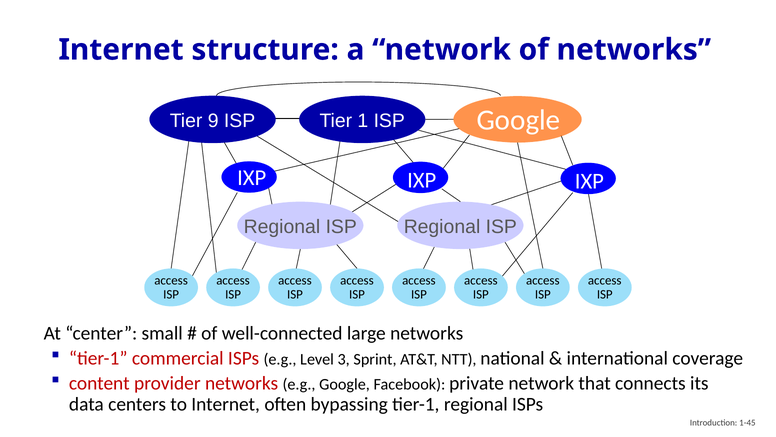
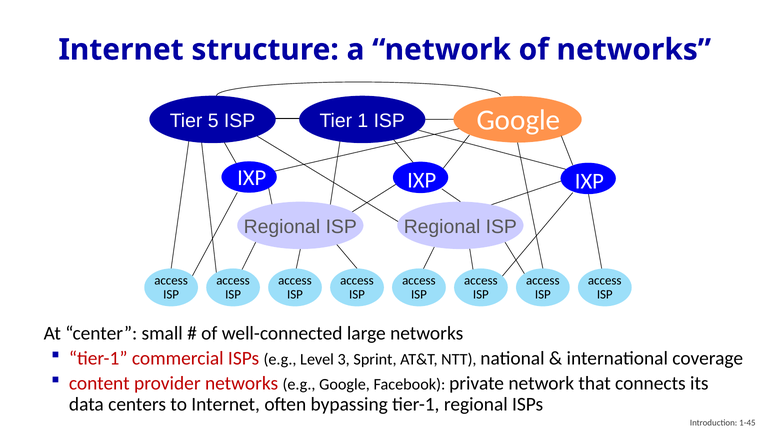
9: 9 -> 5 (213, 121)
